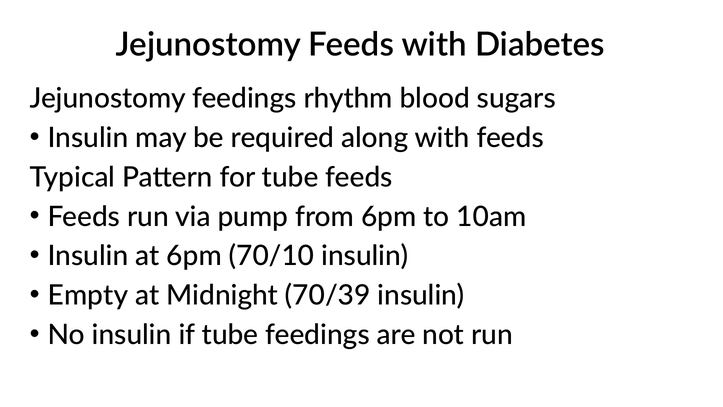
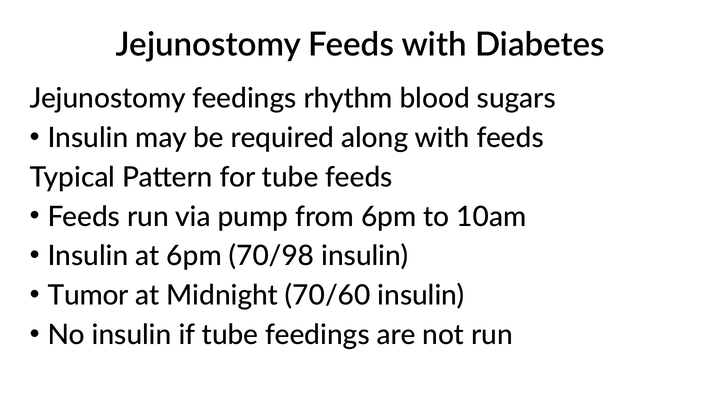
70/10: 70/10 -> 70/98 (272, 256)
Empty: Empty -> Tumor (88, 295)
70/39: 70/39 -> 70/60 (328, 295)
